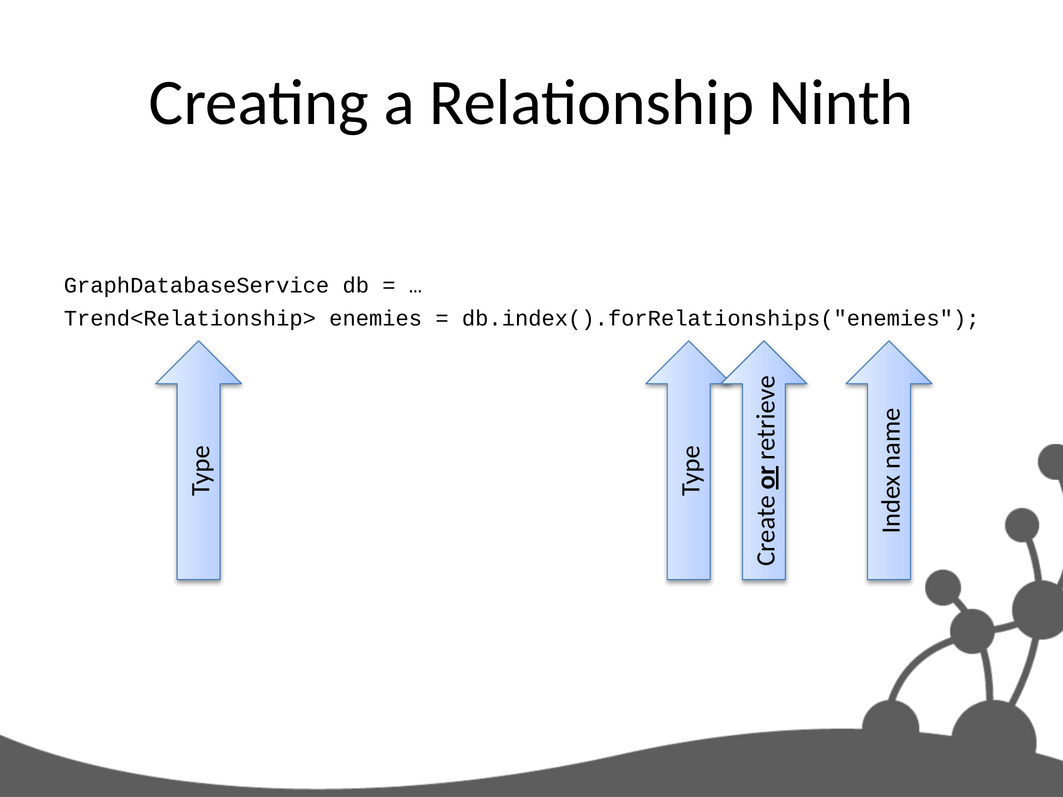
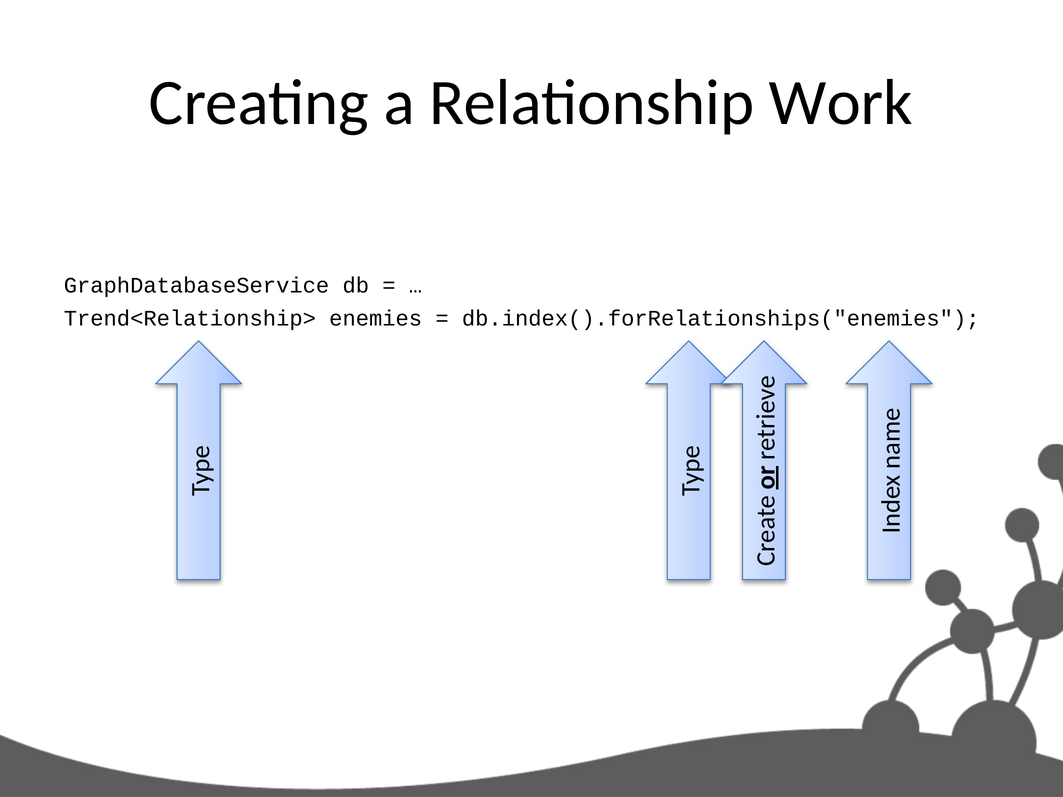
Ninth: Ninth -> Work (841, 103)
